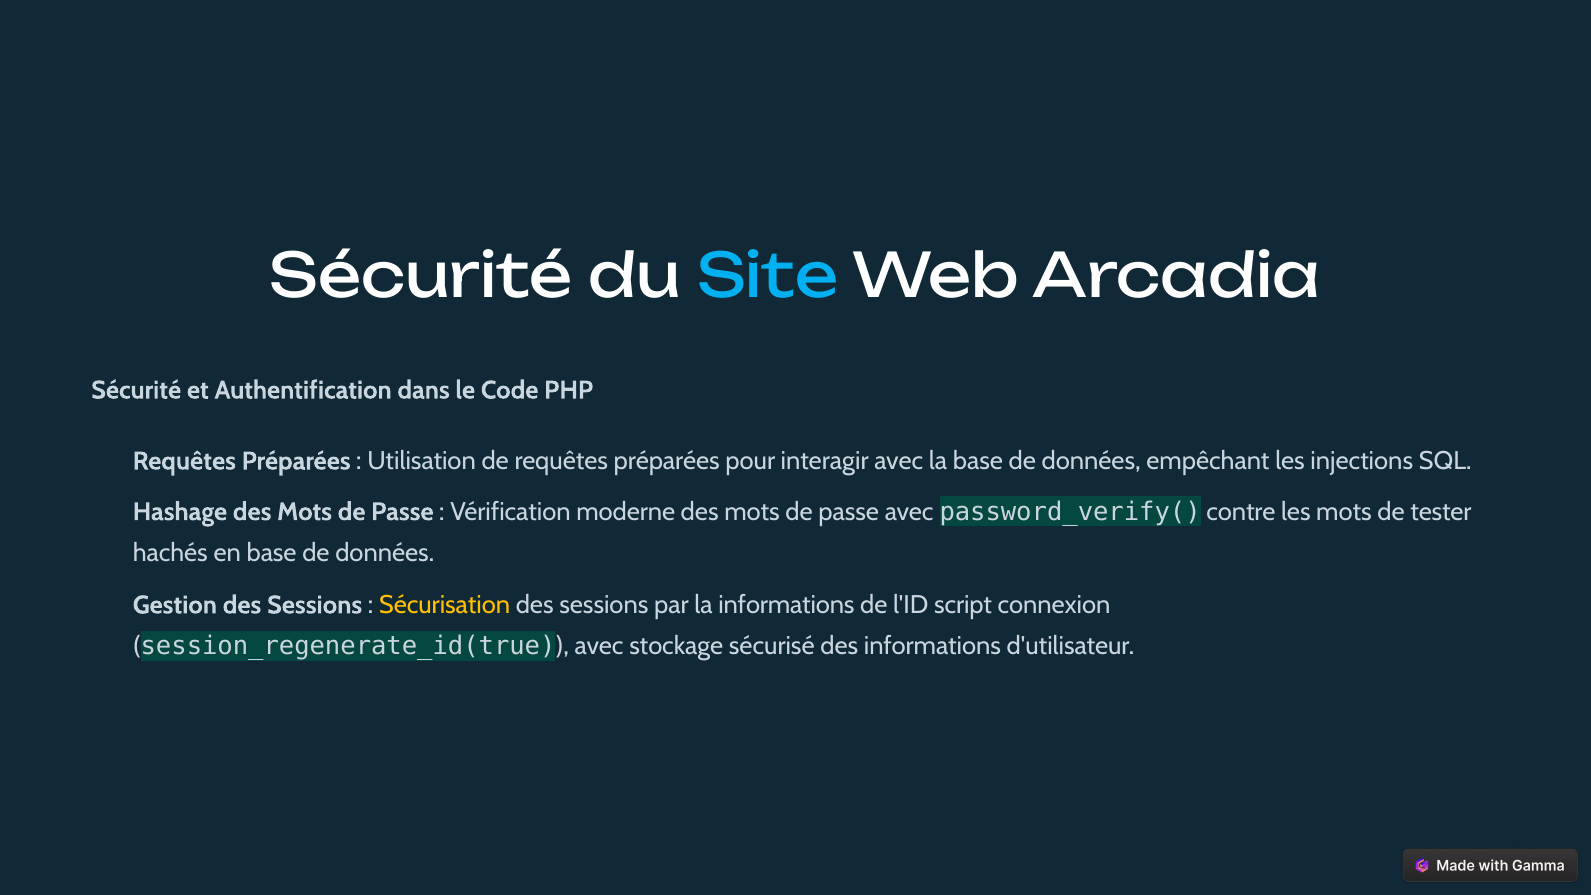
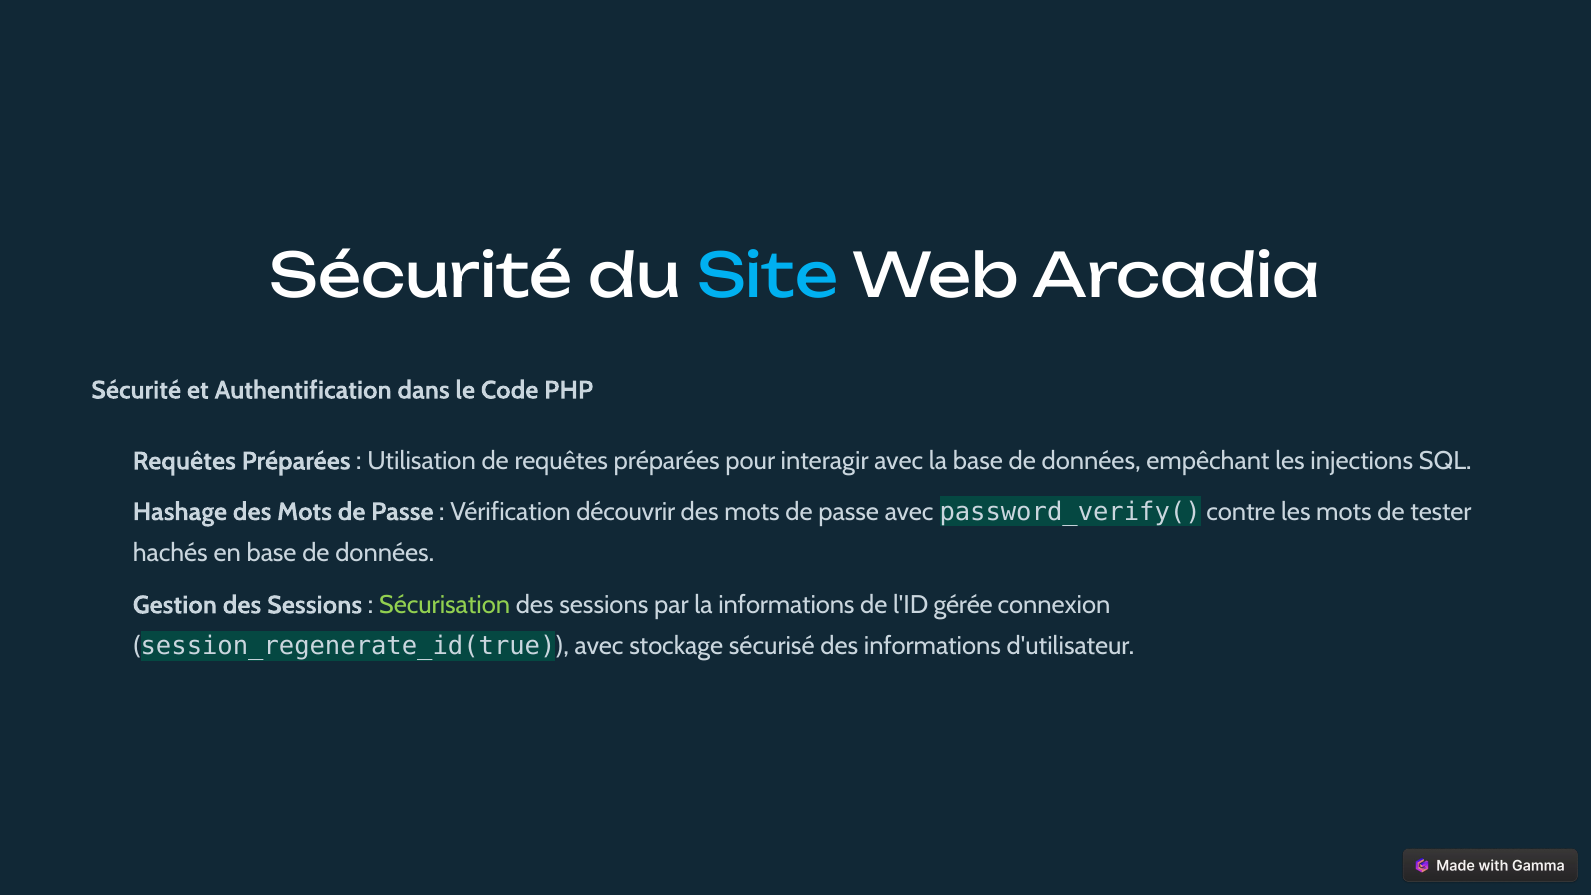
moderne: moderne -> découvrir (626, 512)
Sécurisation colour: yellow -> light green (445, 605)
script: script -> gérée (963, 605)
